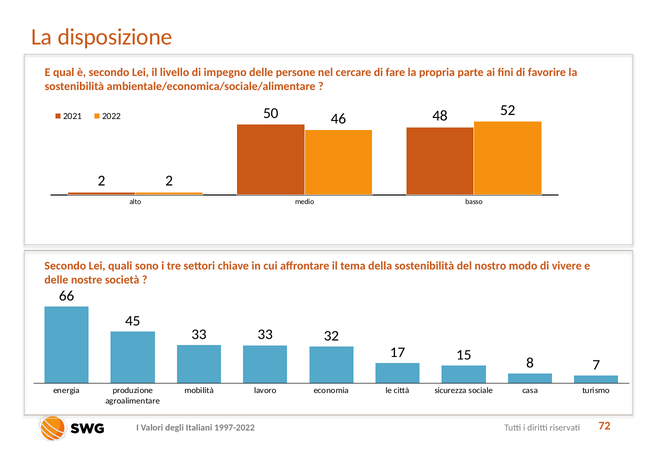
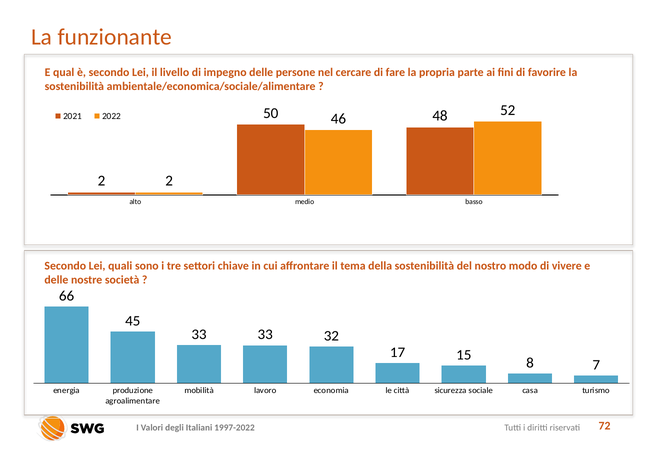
disposizione: disposizione -> funzionante (115, 37)
